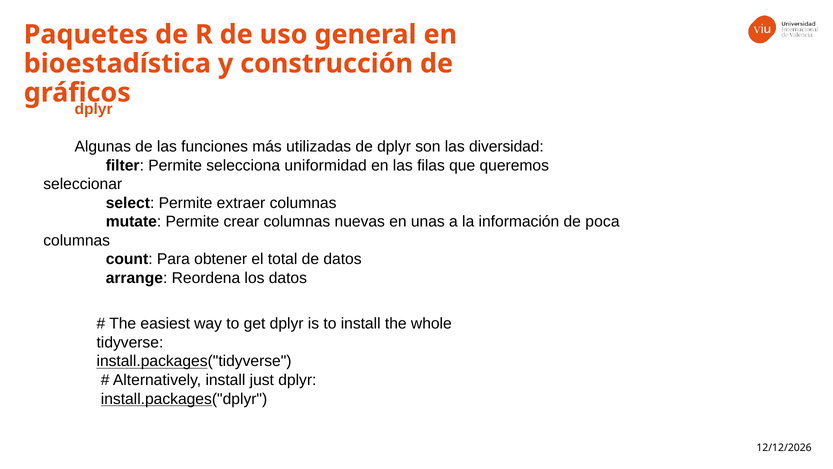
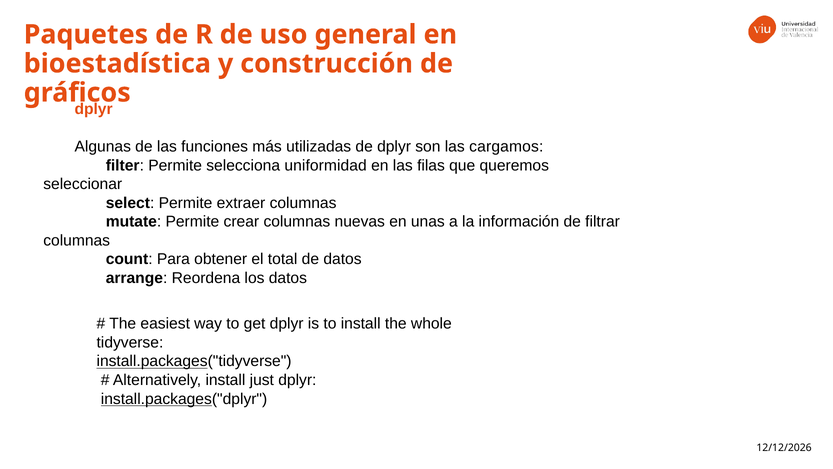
diversidad: diversidad -> cargamos (506, 146)
poca: poca -> filtrar (603, 221)
